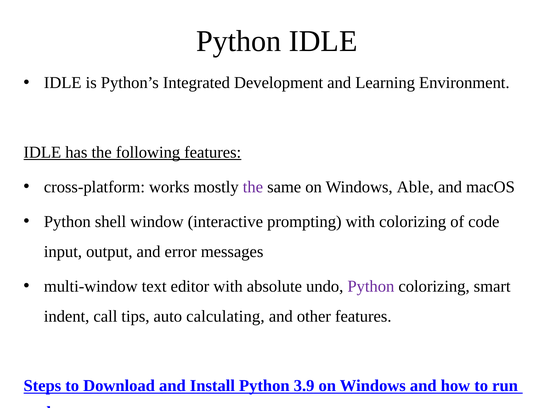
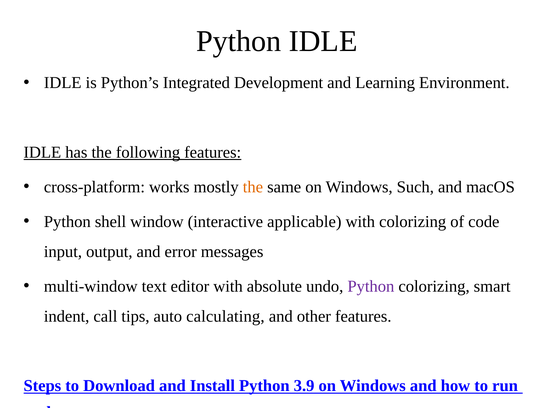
the colour: purple -> orange (253, 187)
Able: Able -> Such (415, 187)
prompting: prompting -> applicable (304, 221)
